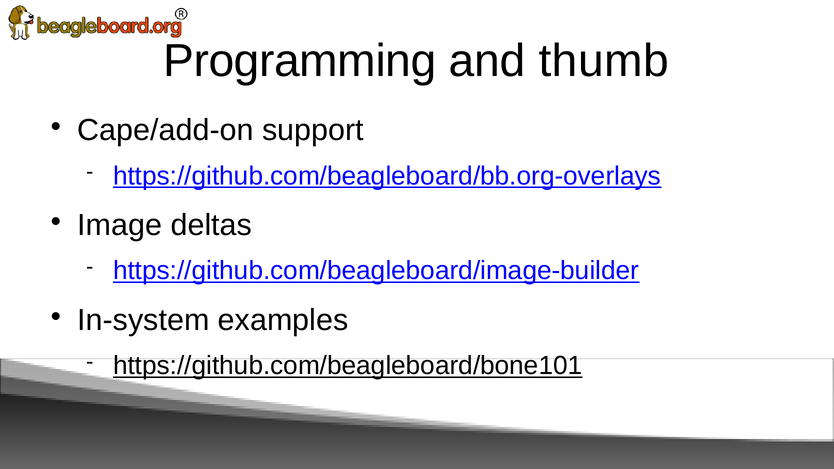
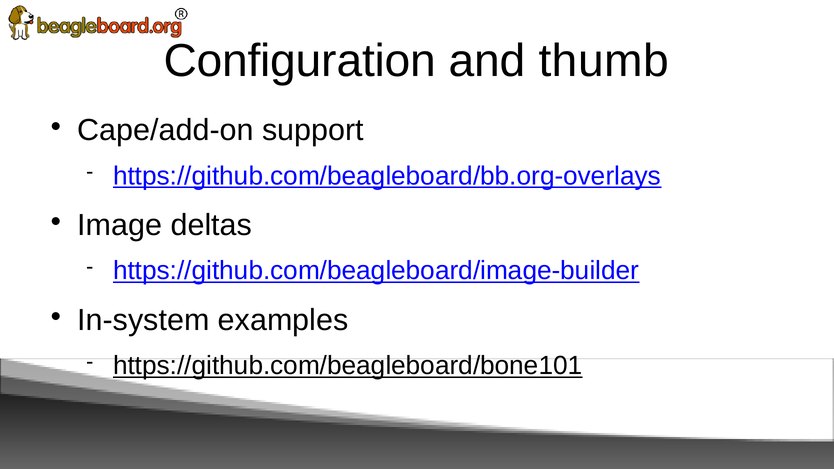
Programming: Programming -> Configuration (300, 61)
